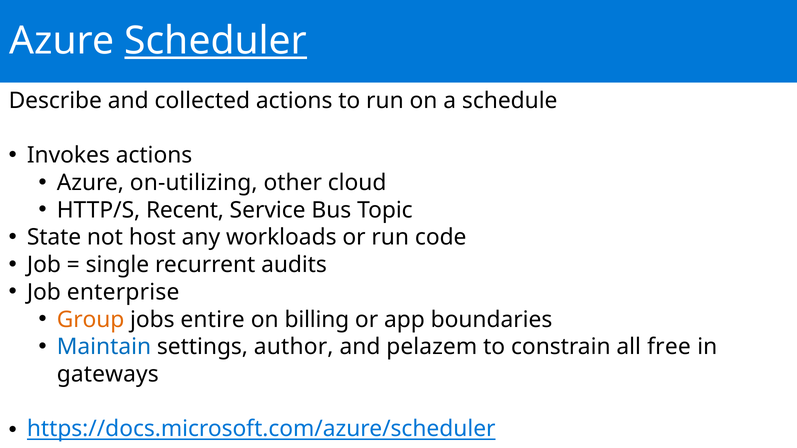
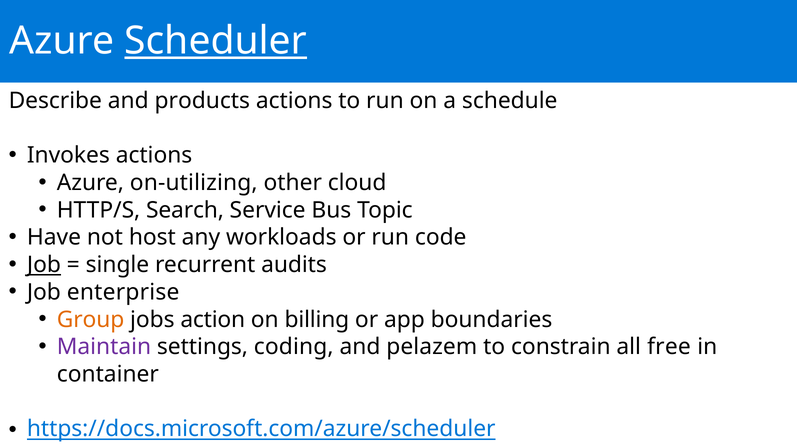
collected: collected -> products (202, 101)
Recent: Recent -> Search (185, 210)
State: State -> Have (54, 238)
Job underline: none -> present (44, 265)
entire: entire -> action (213, 320)
Maintain colour: blue -> purple (104, 347)
author: author -> coding (294, 347)
gateways: gateways -> container (108, 374)
